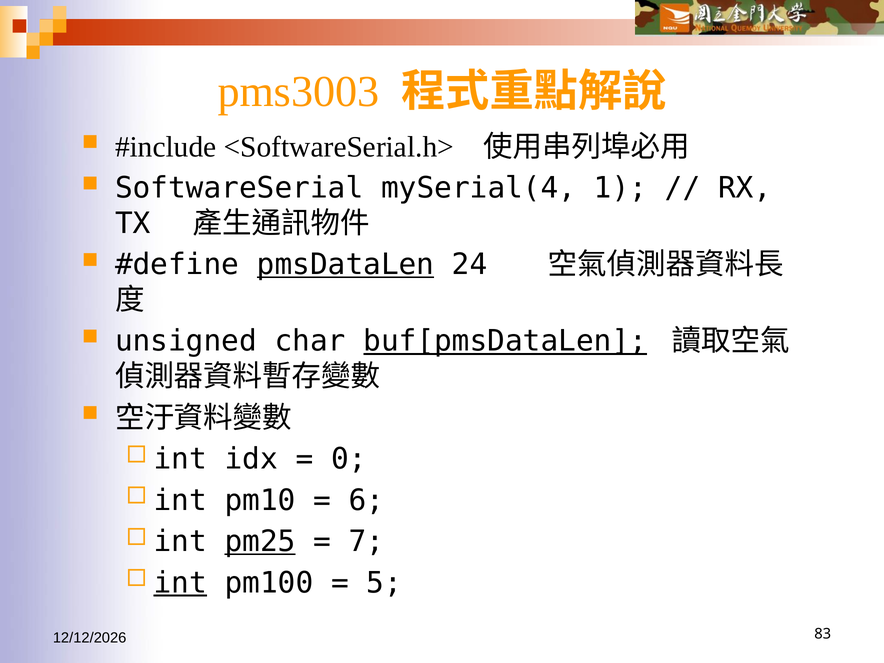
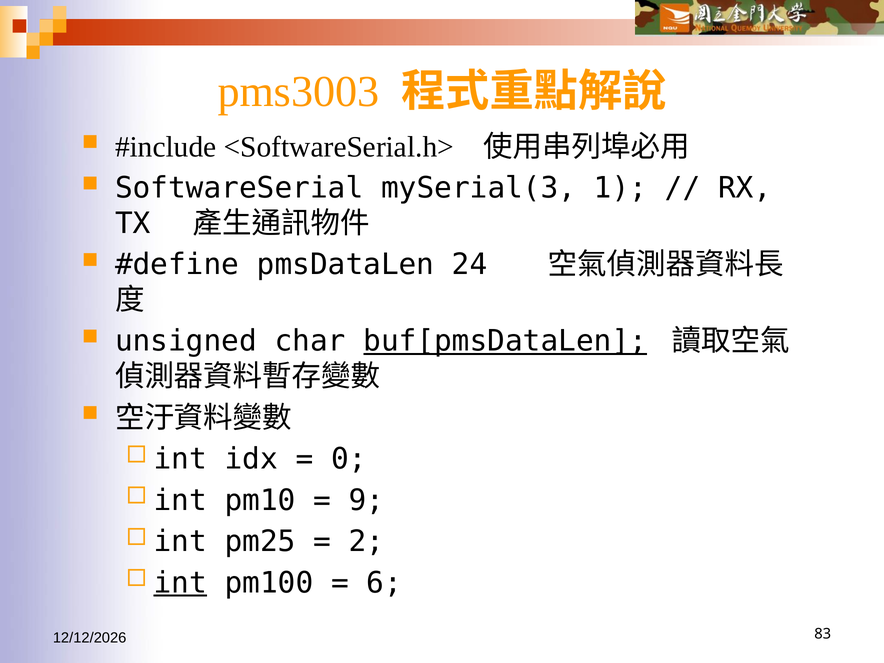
mySerial(4: mySerial(4 -> mySerial(3 (479, 188)
pmsDataLen underline: present -> none (346, 265)
6: 6 -> 9 (367, 500)
pm25 underline: present -> none (260, 542)
7: 7 -> 2 (367, 542)
5: 5 -> 6 (384, 583)
